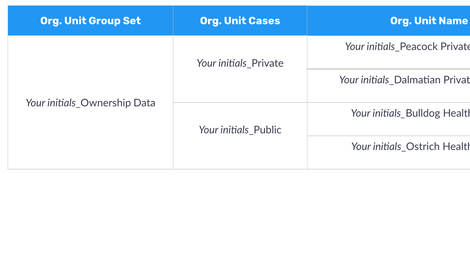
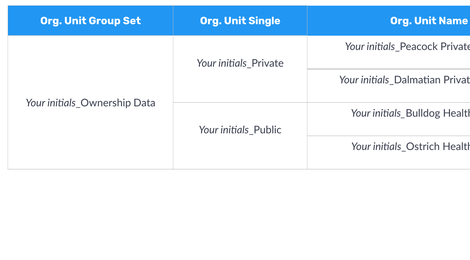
Cases: Cases -> Single (264, 21)
